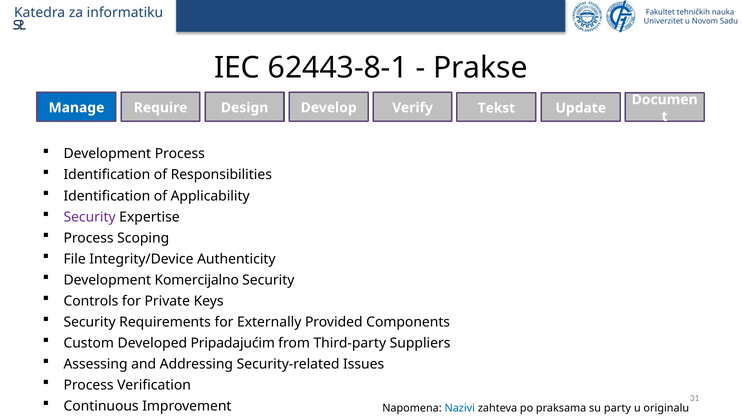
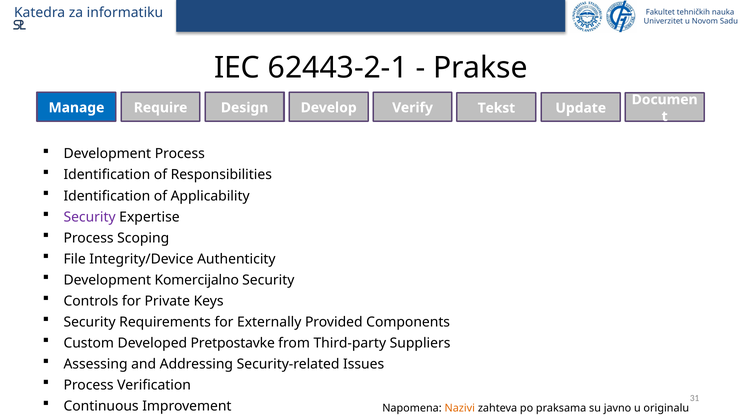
62443-8-1: 62443-8-1 -> 62443-2-1 (338, 68)
Pripadajućim: Pripadajućim -> Pretpostavke (233, 343)
Nazivi colour: blue -> orange (460, 409)
party: party -> javno (618, 409)
